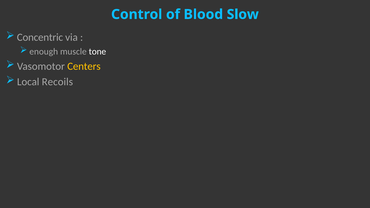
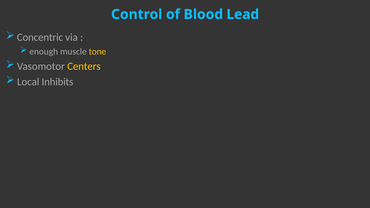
Slow: Slow -> Lead (243, 14)
tone colour: white -> yellow (97, 52)
Recoils: Recoils -> Inhibits (57, 82)
